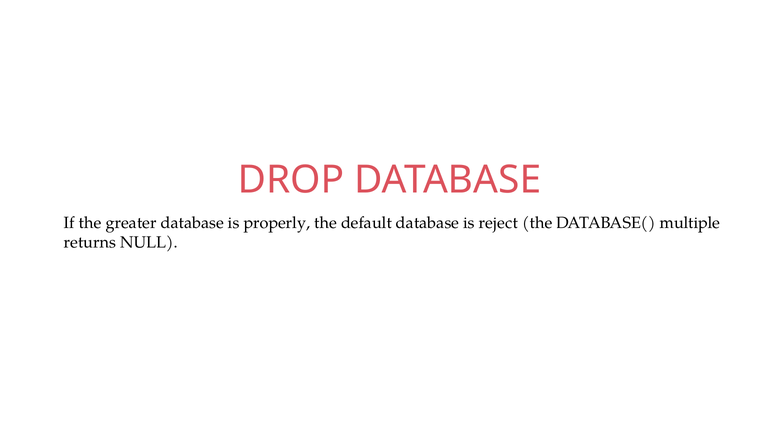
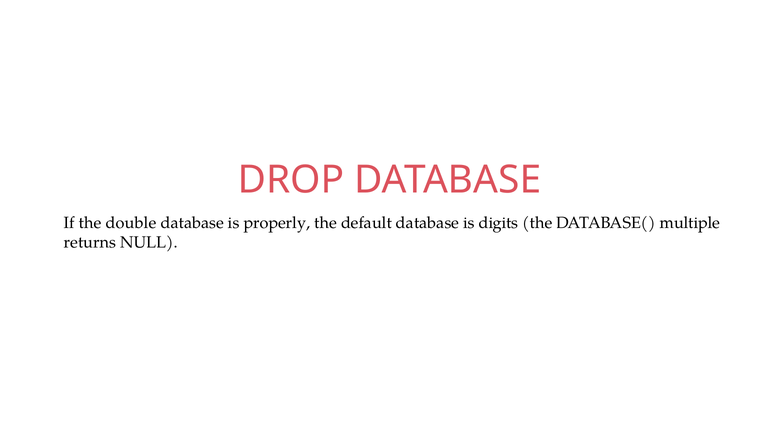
greater: greater -> double (131, 223)
reject: reject -> digits (499, 223)
